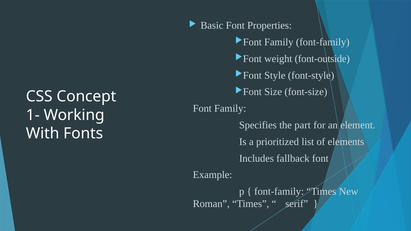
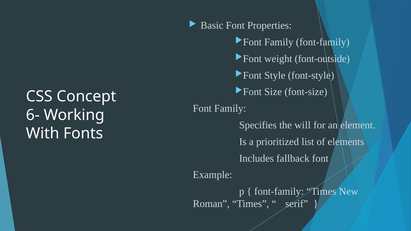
1-: 1- -> 6- (33, 115)
part: part -> will (303, 125)
